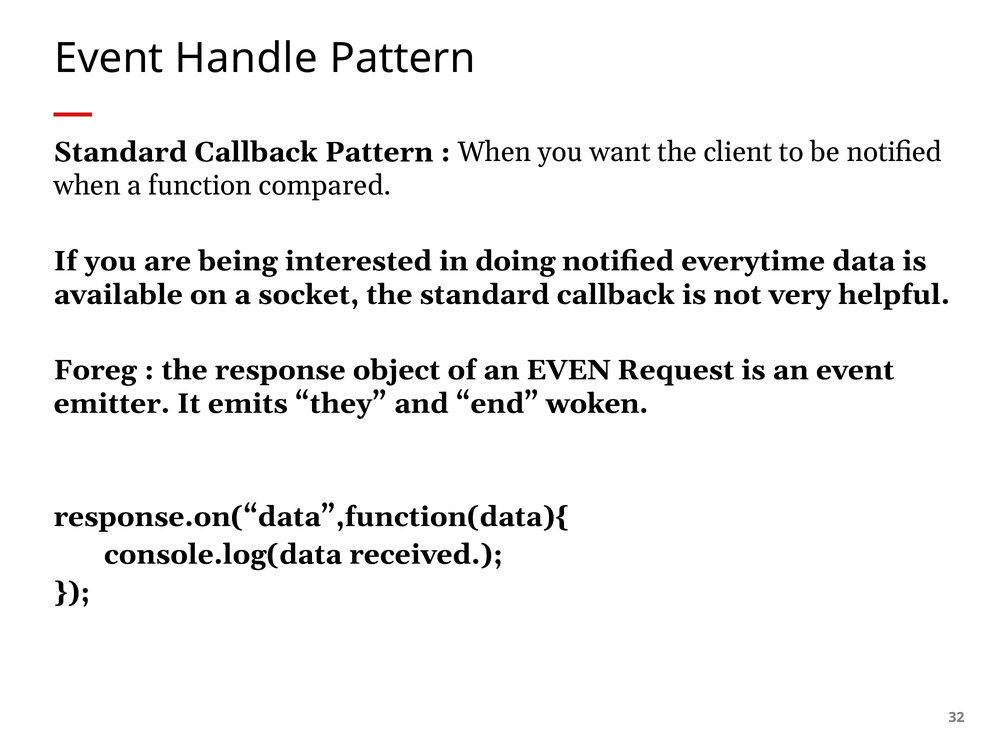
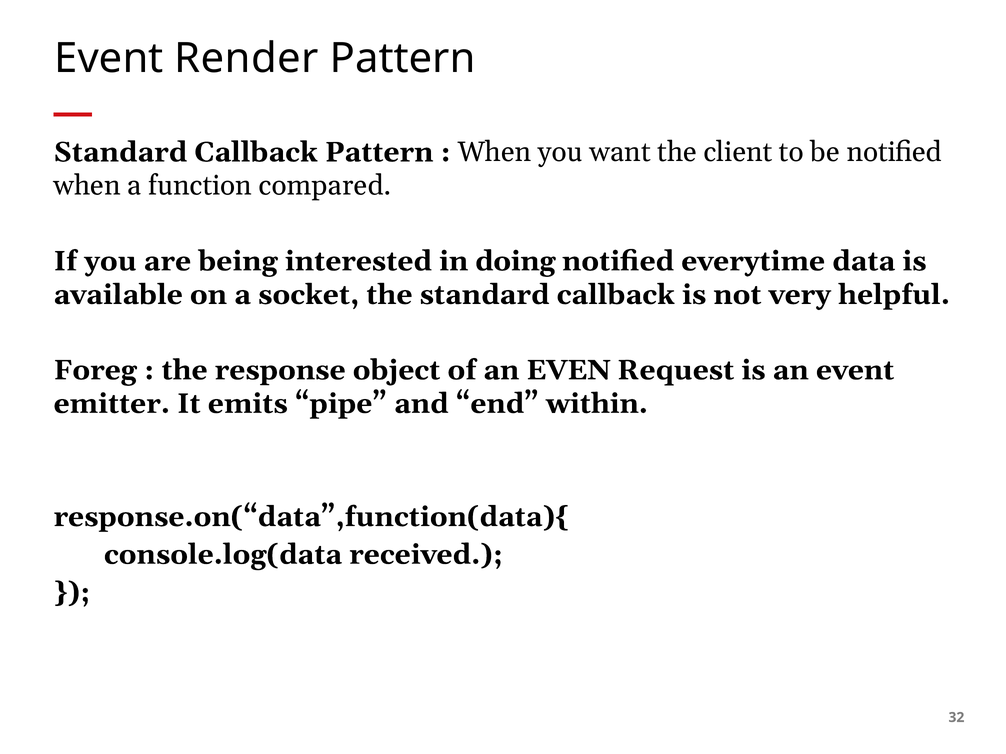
Handle: Handle -> Render (246, 59)
they: they -> pipe (341, 404)
woken: woken -> within (597, 404)
